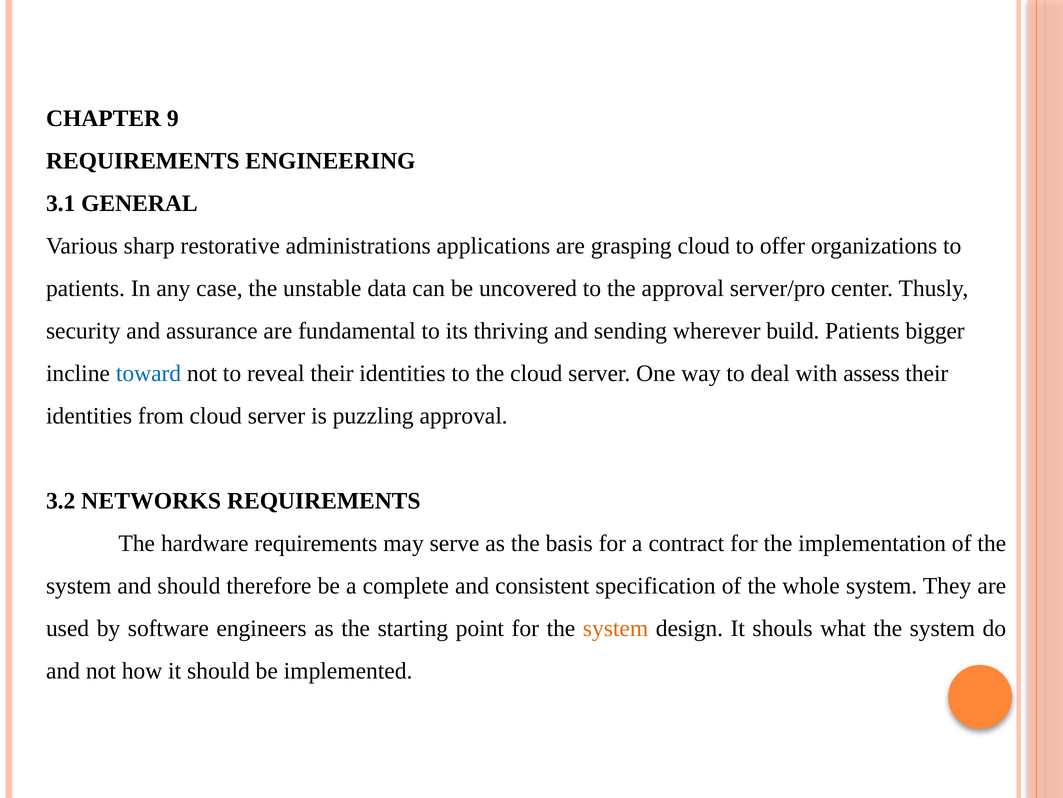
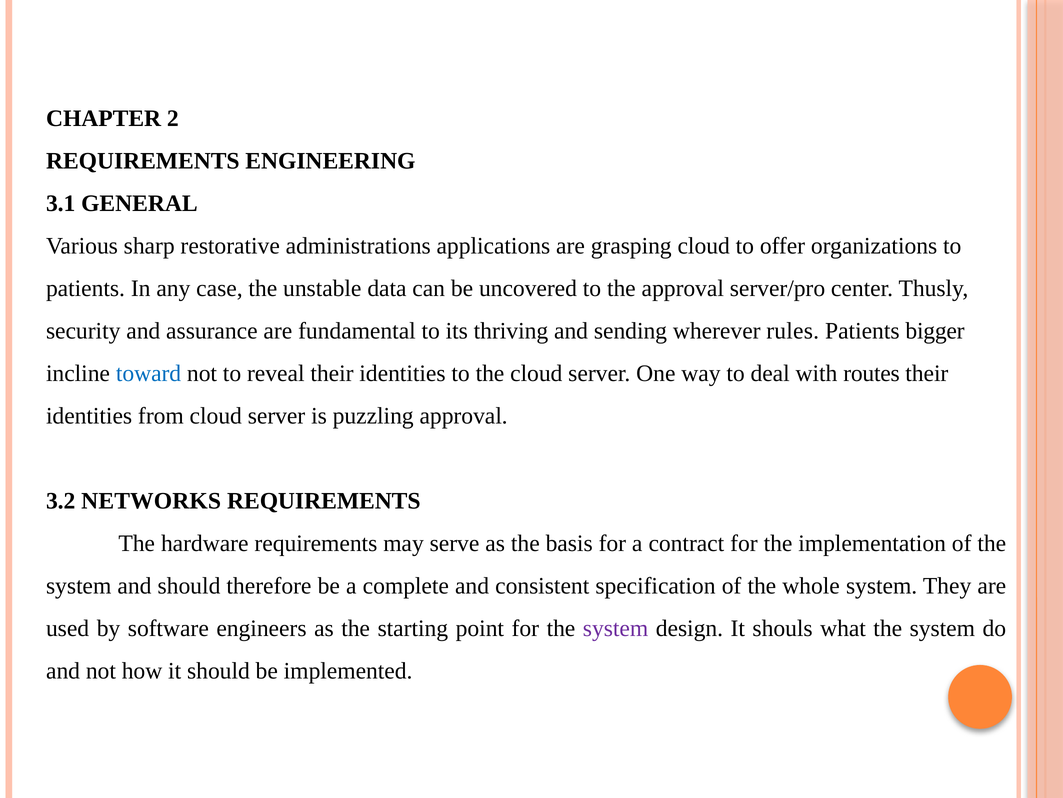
9: 9 -> 2 (173, 118)
build: build -> rules (793, 331)
assess: assess -> routes (871, 373)
system colour: orange -> purple (616, 628)
